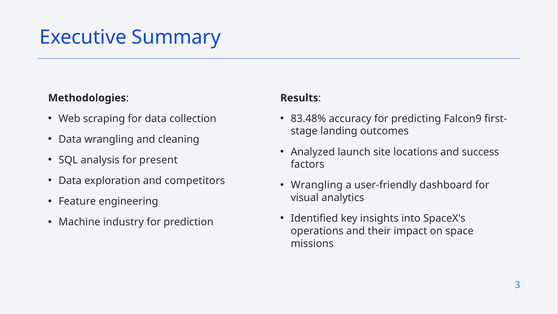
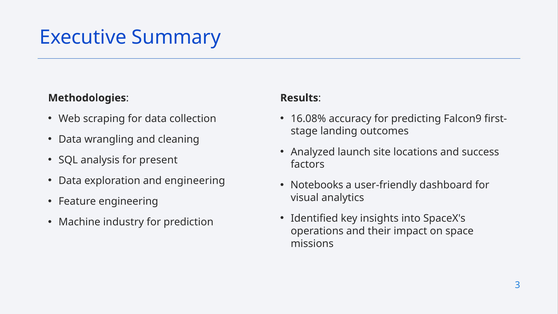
83.48%: 83.48% -> 16.08% (308, 119)
and competitors: competitors -> engineering (195, 181)
Wrangling: Wrangling -> Notebooks (317, 185)
